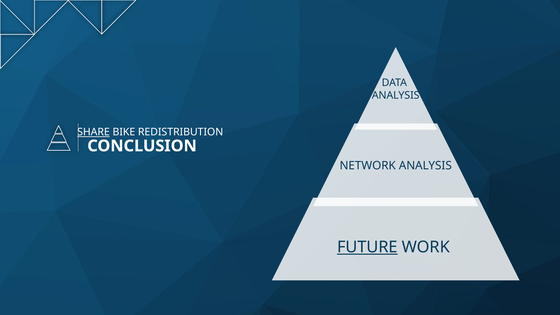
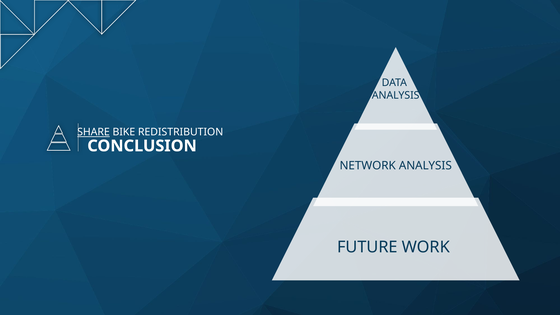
FUTURE underline: present -> none (367, 247)
